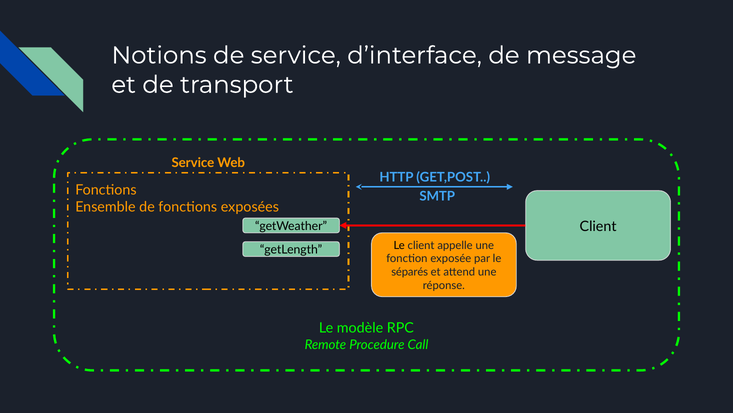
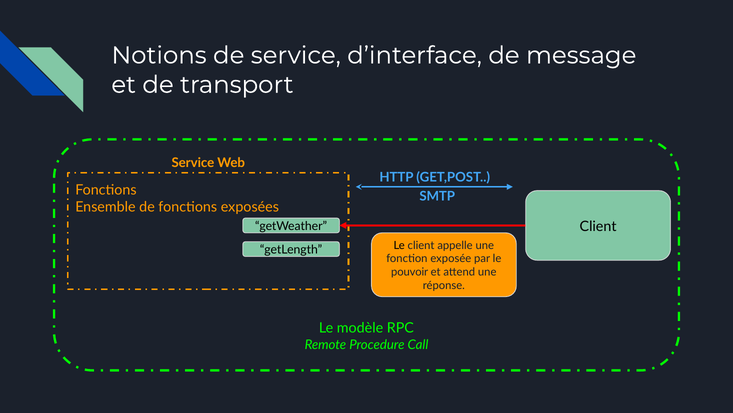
séparés: séparés -> pouvoir (410, 272)
